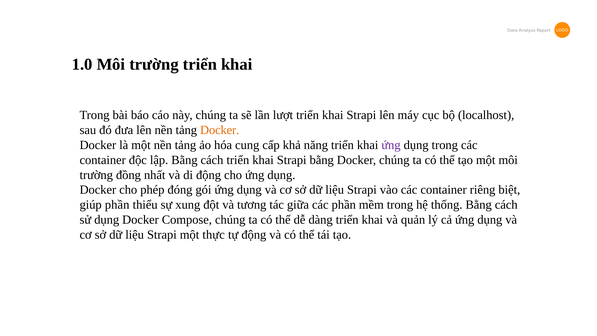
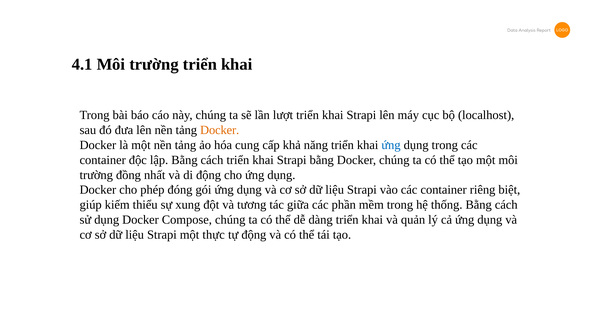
1.0: 1.0 -> 4.1 (82, 64)
ứng colour: purple -> blue (391, 145)
giúp phần: phần -> kiếm (117, 205)
